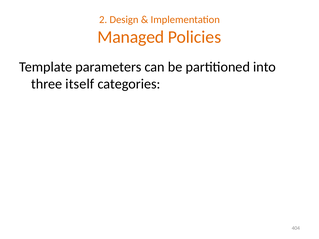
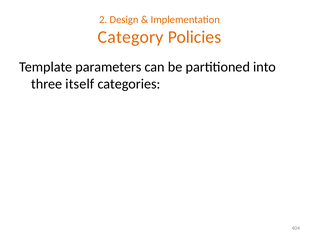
Managed: Managed -> Category (131, 37)
